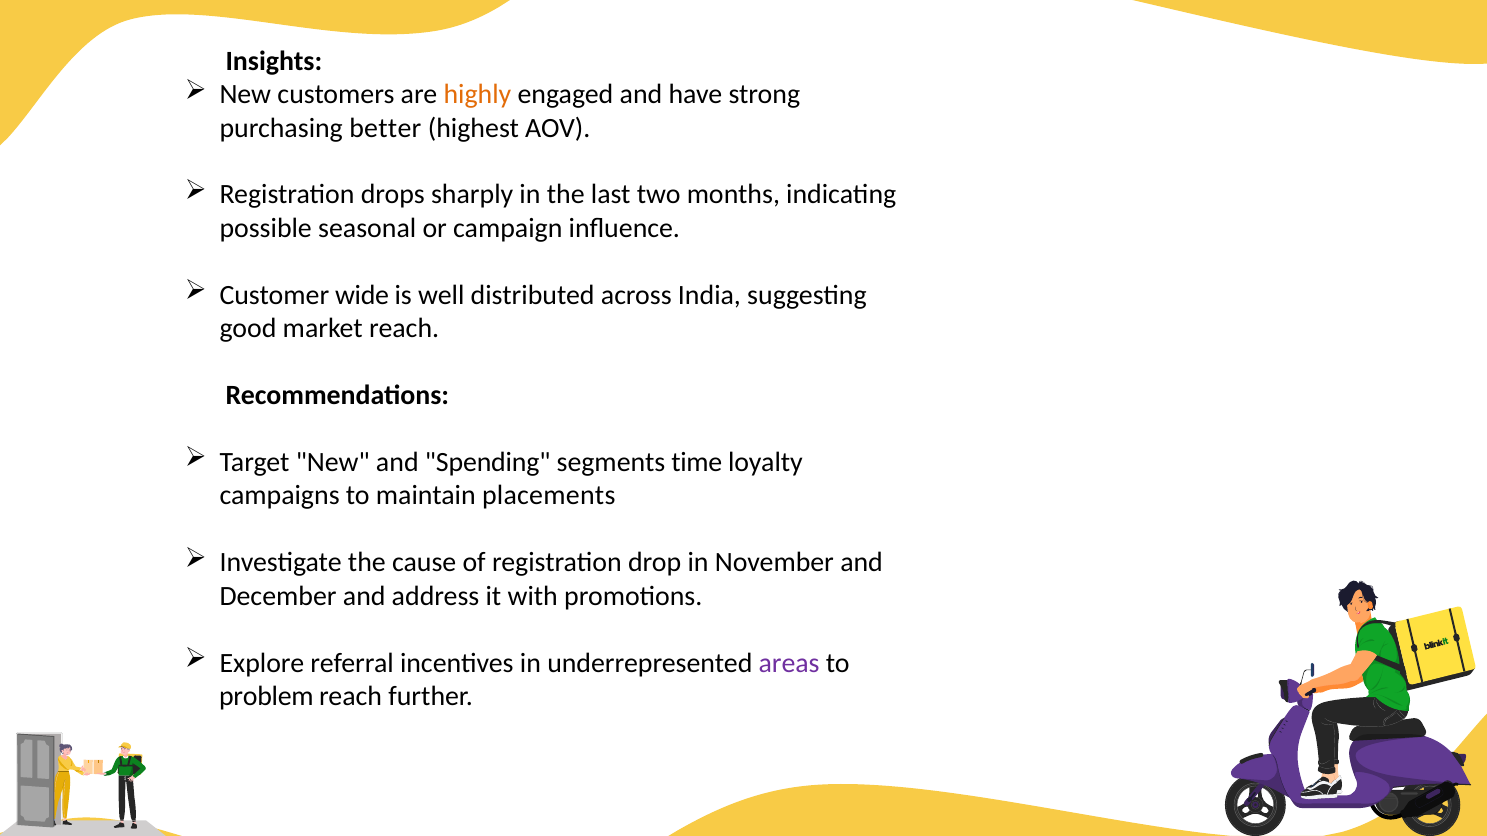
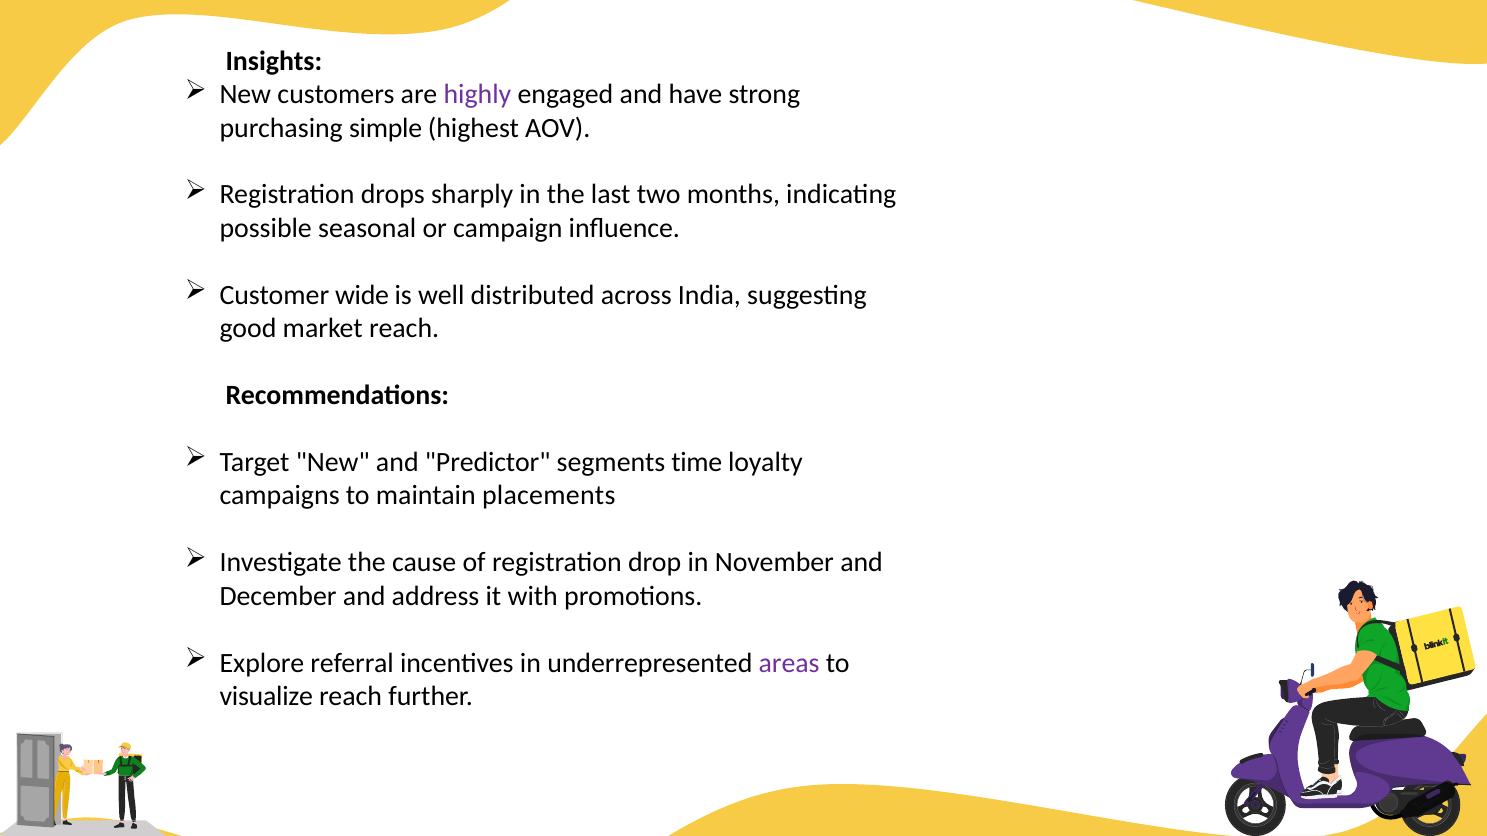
highly colour: orange -> purple (477, 95)
better: better -> simple (386, 128)
Spending: Spending -> Predictor (488, 463)
problem: problem -> visualize (266, 697)
